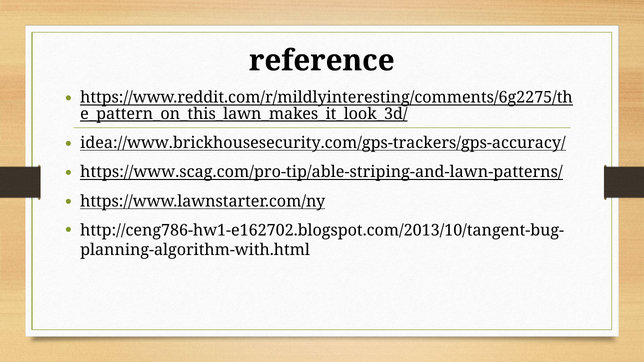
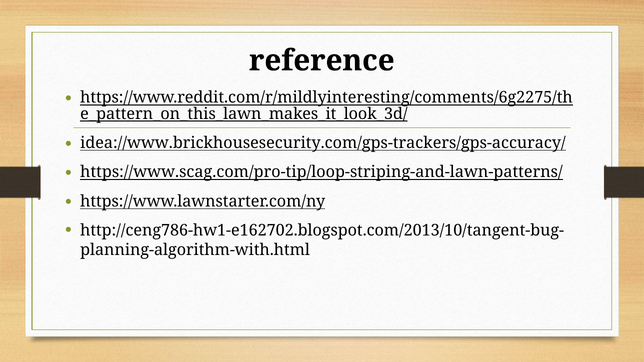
https://www.scag.com/pro-tip/able-striping-and-lawn-patterns/: https://www.scag.com/pro-tip/able-striping-and-lawn-patterns/ -> https://www.scag.com/pro-tip/loop-striping-and-lawn-patterns/ (321, 172)
